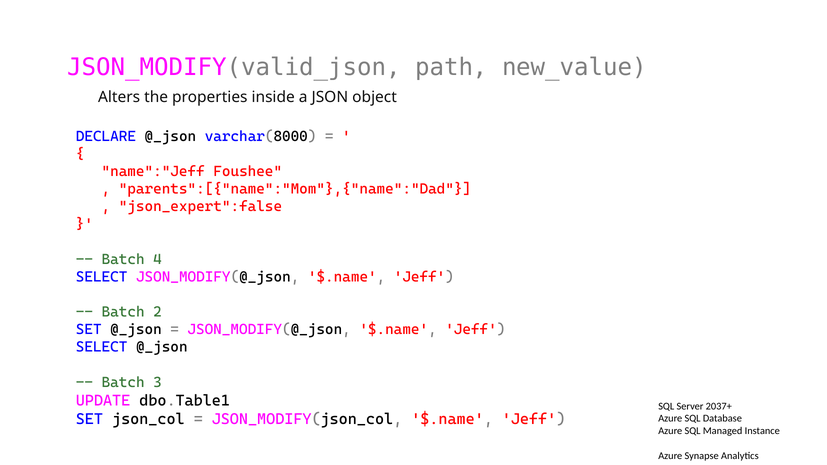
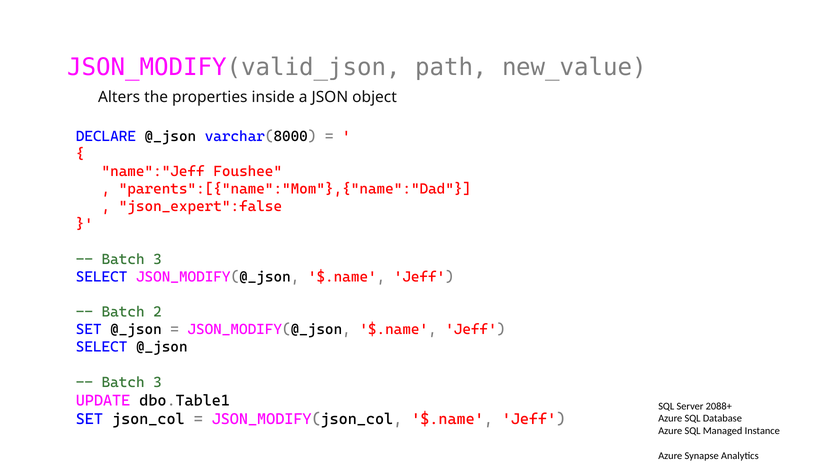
4: 4 -> 3 (157, 259)
2037+: 2037+ -> 2088+ (719, 406)
